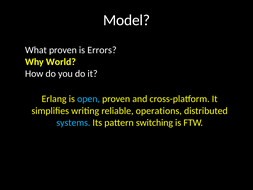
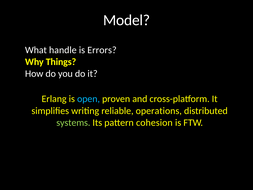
What proven: proven -> handle (63, 50)
World: World -> Things (61, 62)
systems colour: light blue -> light green (73, 122)
switching: switching -> cohesion (154, 122)
